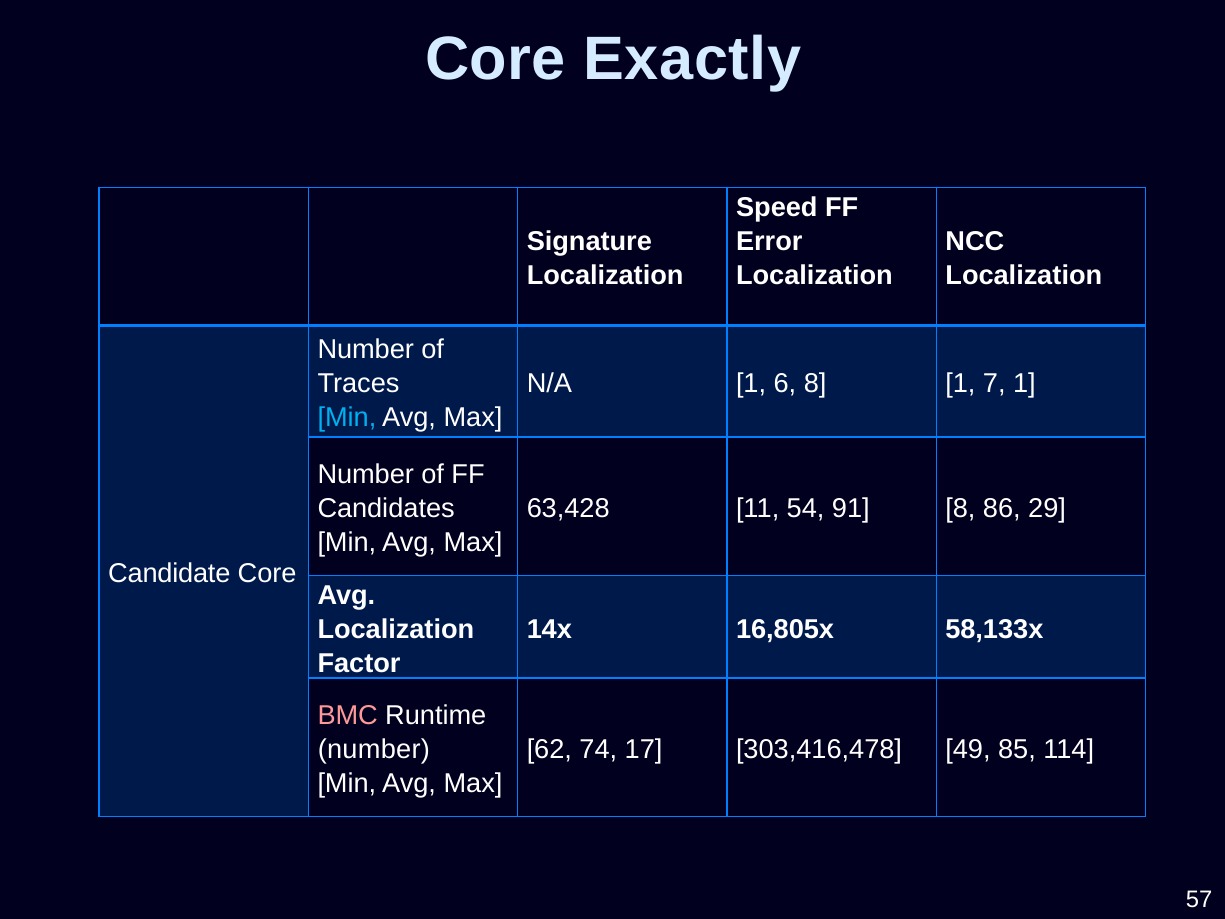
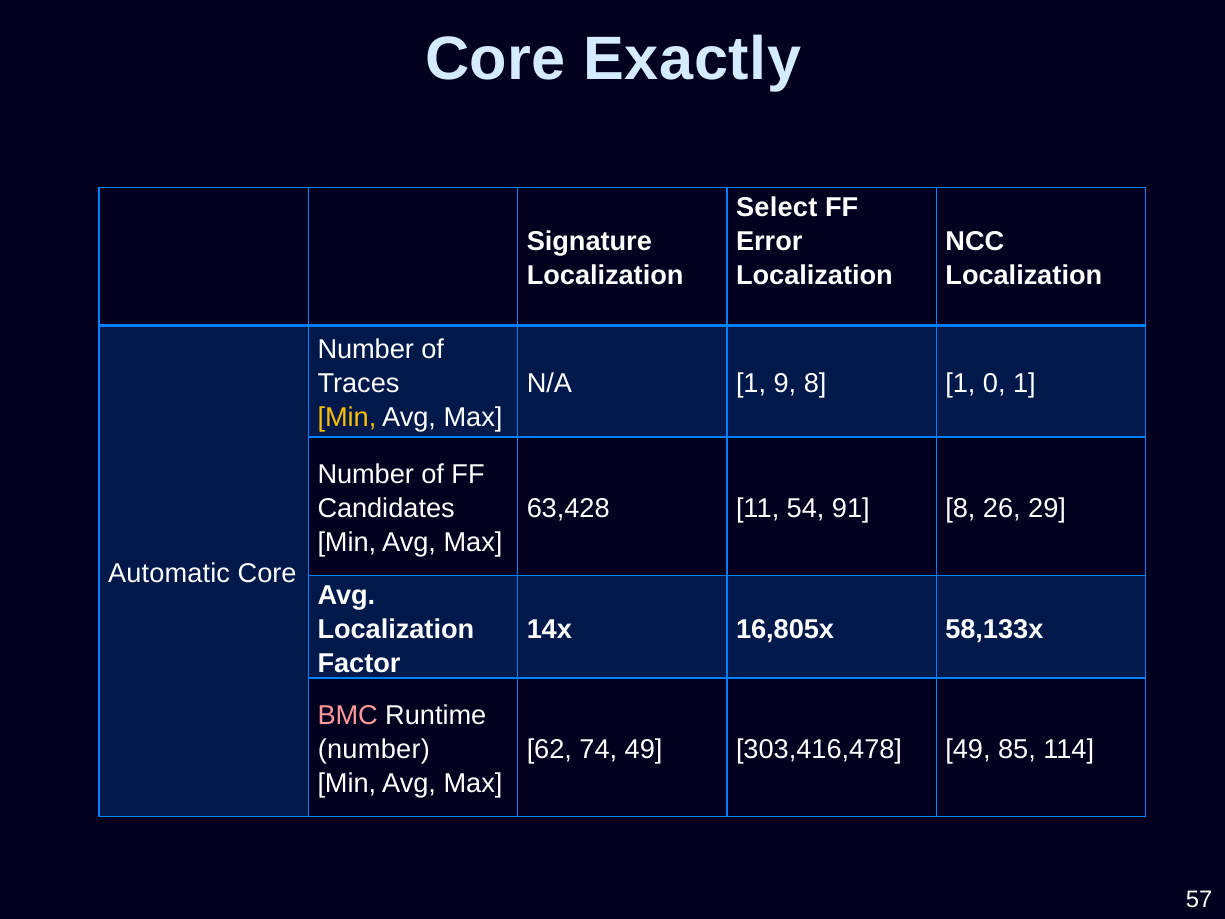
Speed: Speed -> Select (777, 208)
6: 6 -> 9 (785, 384)
7: 7 -> 0 (994, 384)
Min colour: light blue -> yellow (347, 418)
86: 86 -> 26 (1002, 509)
Candidate: Candidate -> Automatic (169, 573)
74 17: 17 -> 49 (644, 749)
